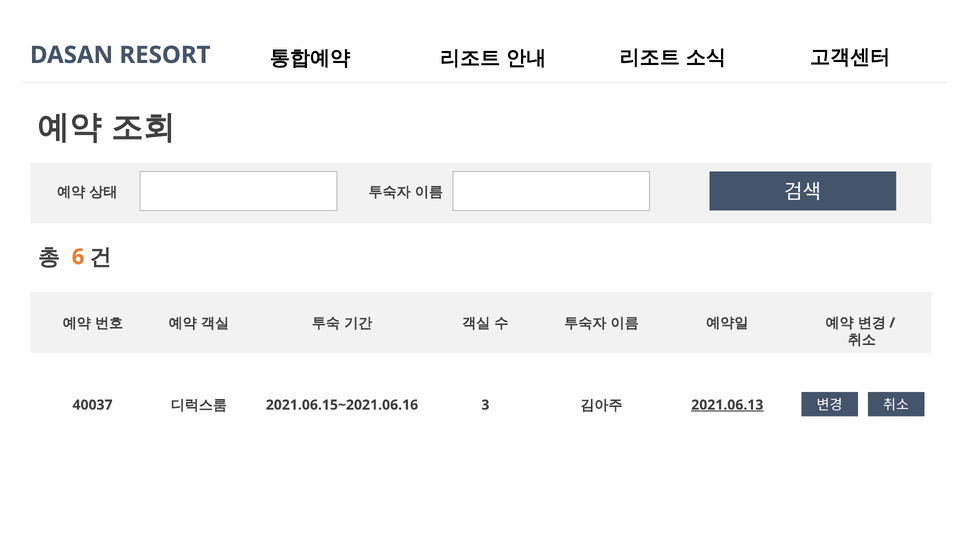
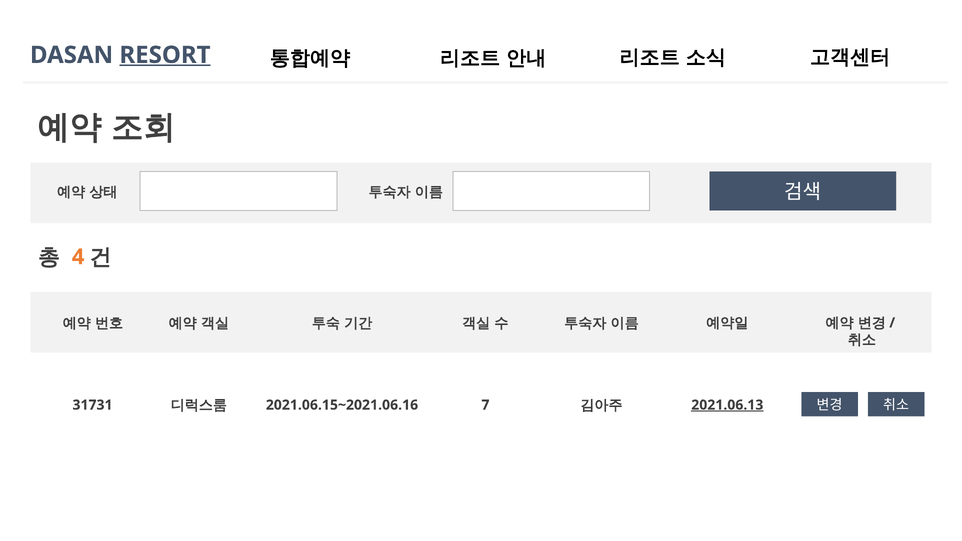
RESORT underline: none -> present (165, 55)
6: 6 -> 4 (78, 257)
40037: 40037 -> 31731 (93, 405)
3: 3 -> 7 (485, 405)
